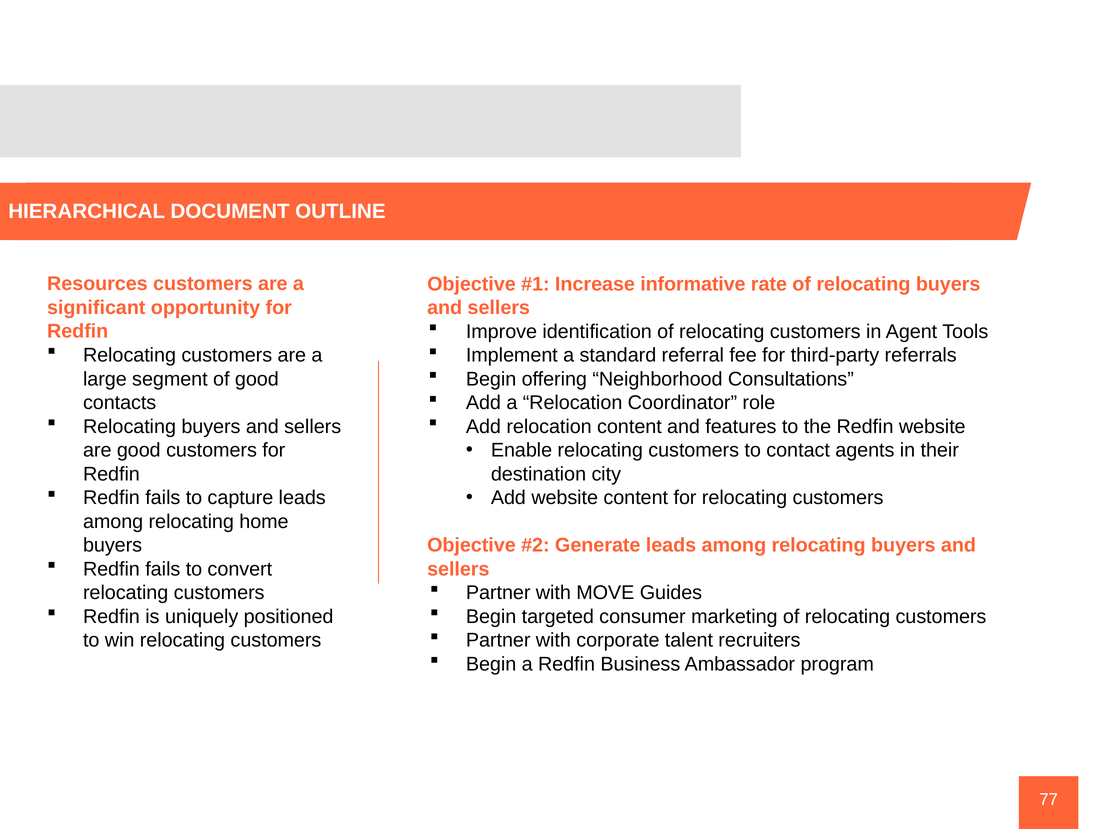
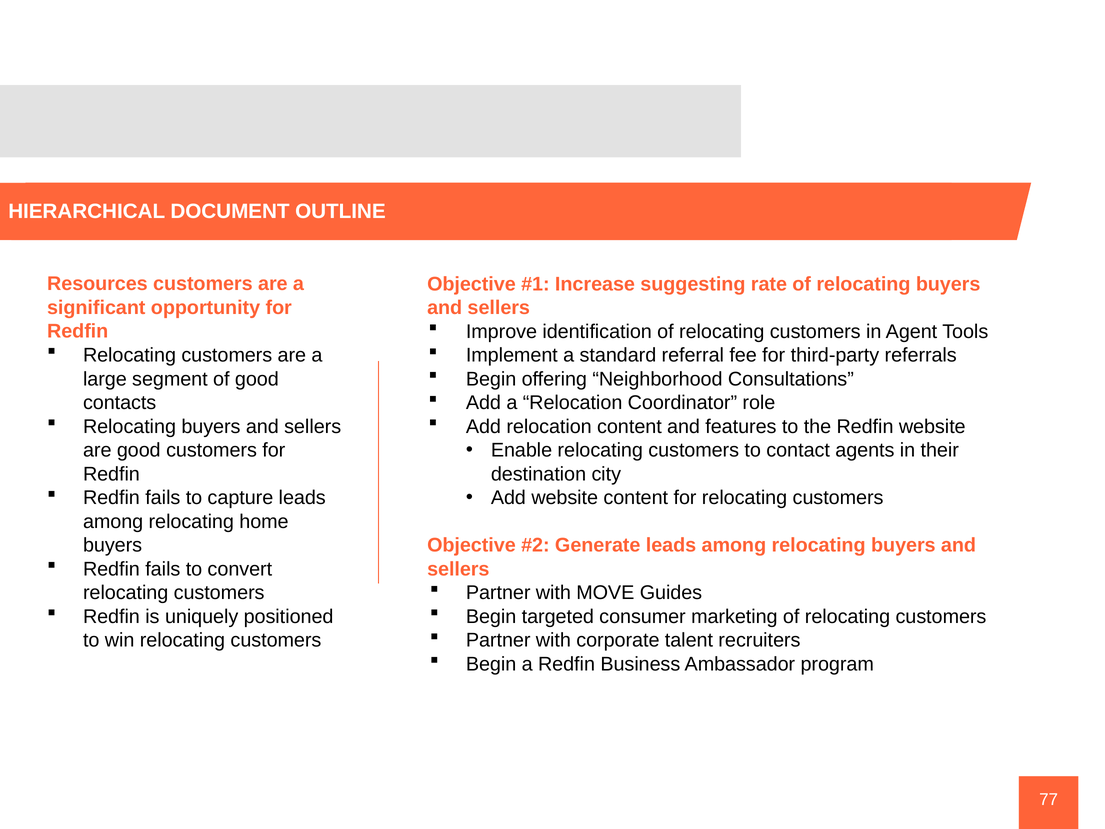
informative: informative -> suggesting (693, 284)
